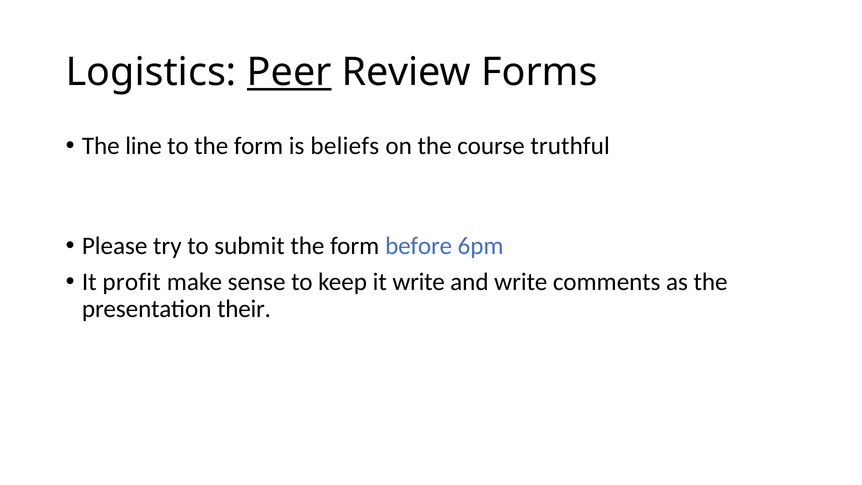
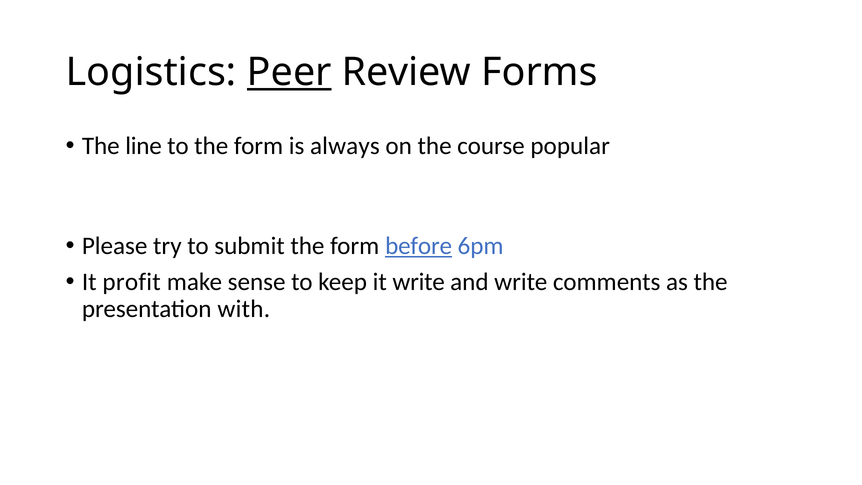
beliefs: beliefs -> always (345, 146)
truthful: truthful -> popular (570, 146)
before underline: none -> present (419, 246)
their: their -> with (244, 309)
